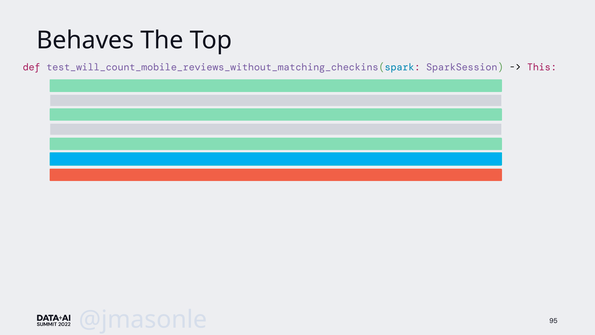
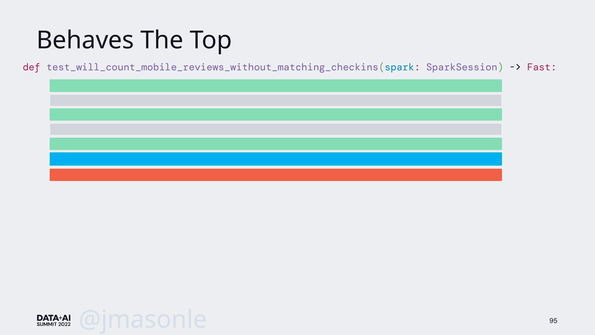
This: This -> Fast (542, 67)
